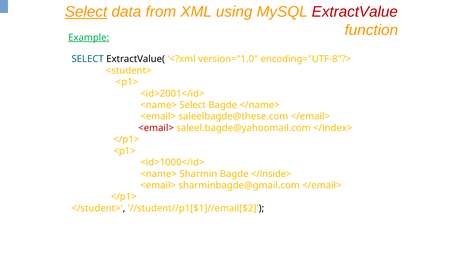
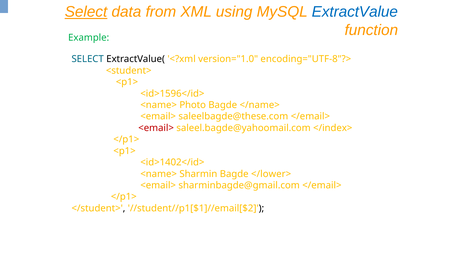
ExtractValue colour: red -> blue (355, 12)
Example underline: present -> none (89, 38)
<id>2001</id>: <id>2001</id> -> <id>1596</id> (172, 94)
<name> Select: Select -> Photo (193, 105)
<id>1000</id>: <id>1000</id> -> <id>1402</id> (172, 163)
</inside>: </inside> -> </lower> (271, 174)
